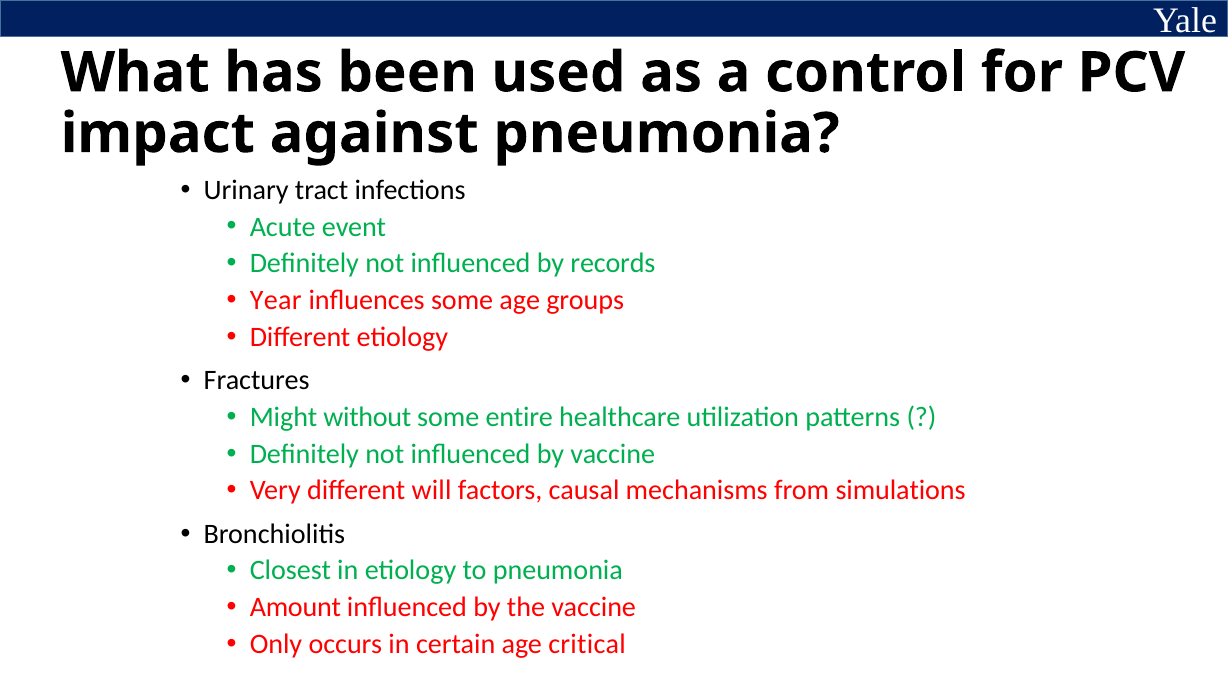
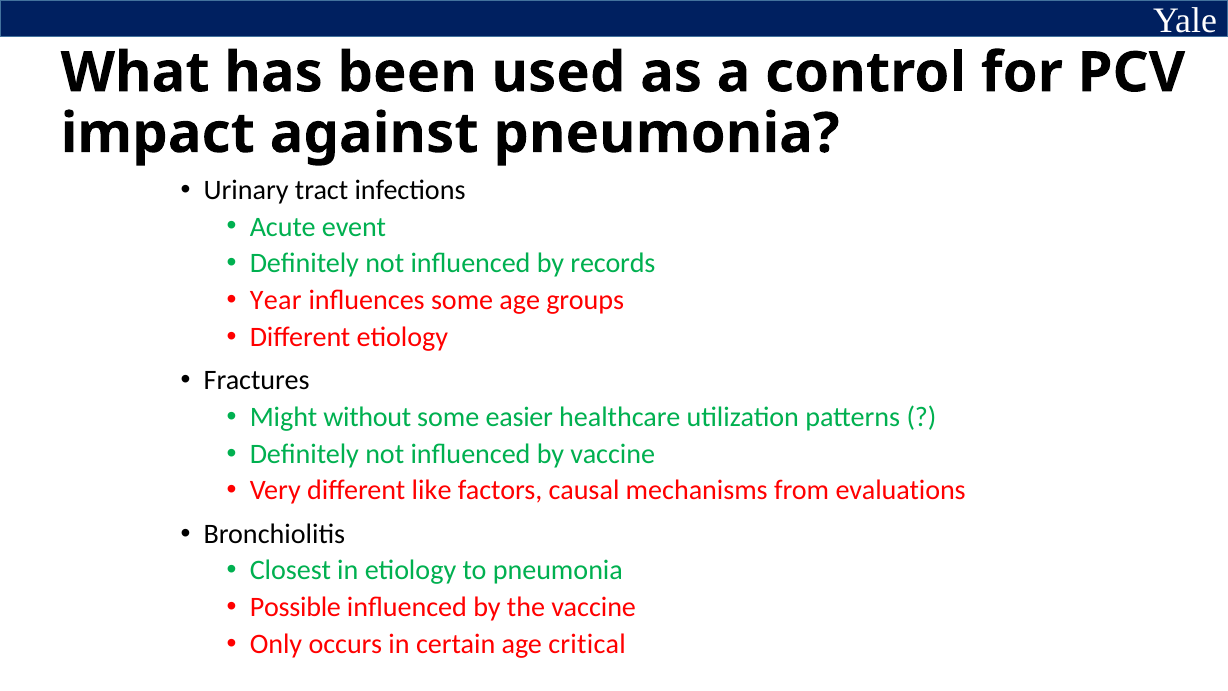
entire: entire -> easier (519, 417)
will: will -> like (432, 490)
simulations: simulations -> evaluations (901, 490)
Amount: Amount -> Possible (295, 607)
